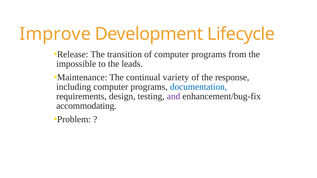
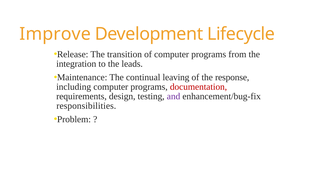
impossible: impossible -> integration (76, 64)
variety: variety -> leaving (176, 78)
documentation colour: blue -> red (198, 87)
accommodating: accommodating -> responsibilities (86, 106)
